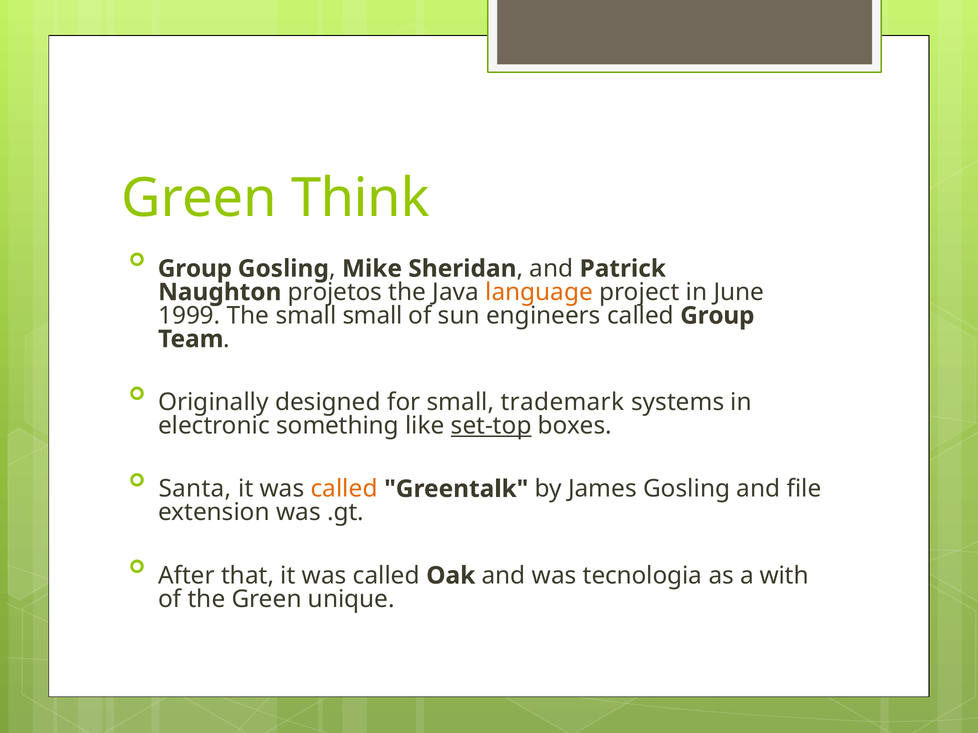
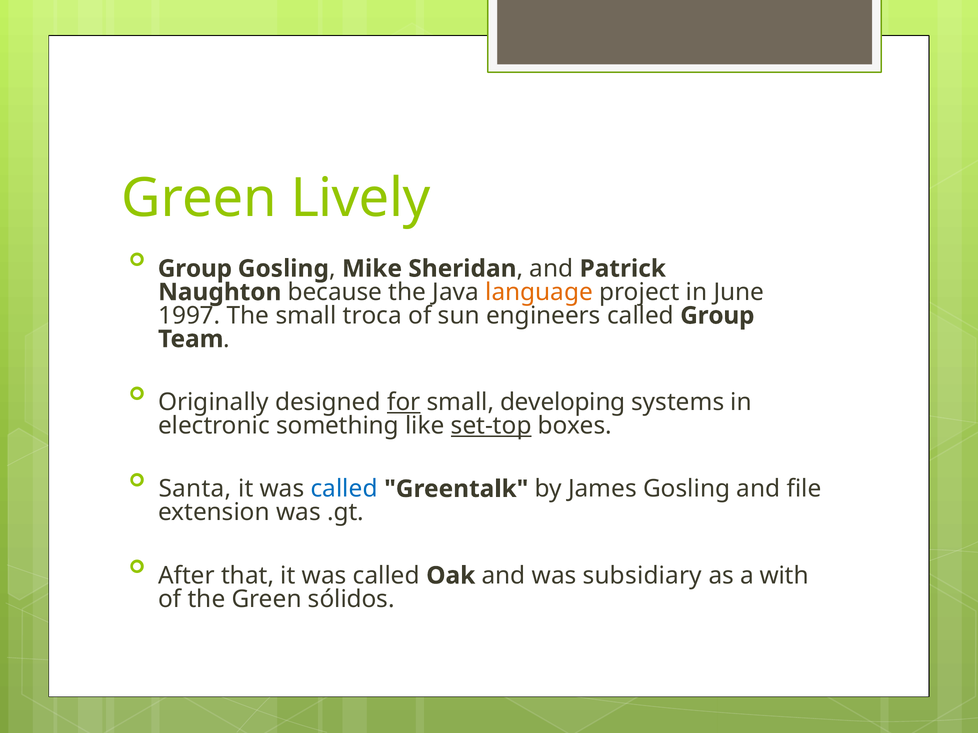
Think: Think -> Lively (360, 198)
projetos: projetos -> because (335, 292)
1999: 1999 -> 1997 (189, 316)
small small: small -> troca (372, 316)
for underline: none -> present (404, 403)
trademark: trademark -> developing (563, 403)
called colour: orange -> blue (344, 489)
tecnologia: tecnologia -> subsidiary (642, 576)
unique: unique -> sólidos (351, 599)
